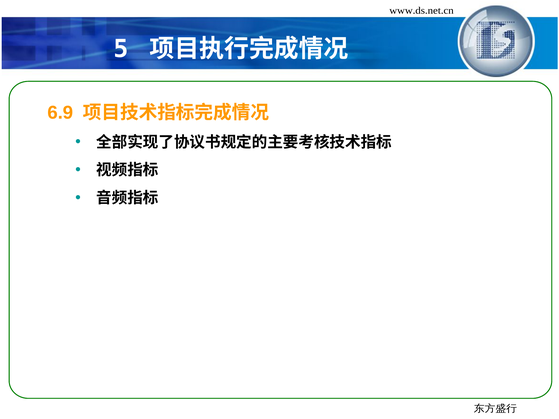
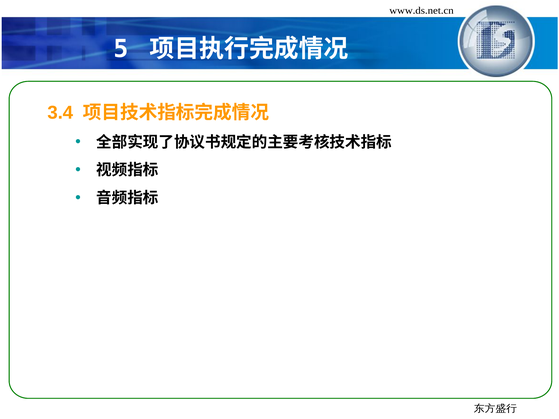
6.9: 6.9 -> 3.4 (60, 113)
